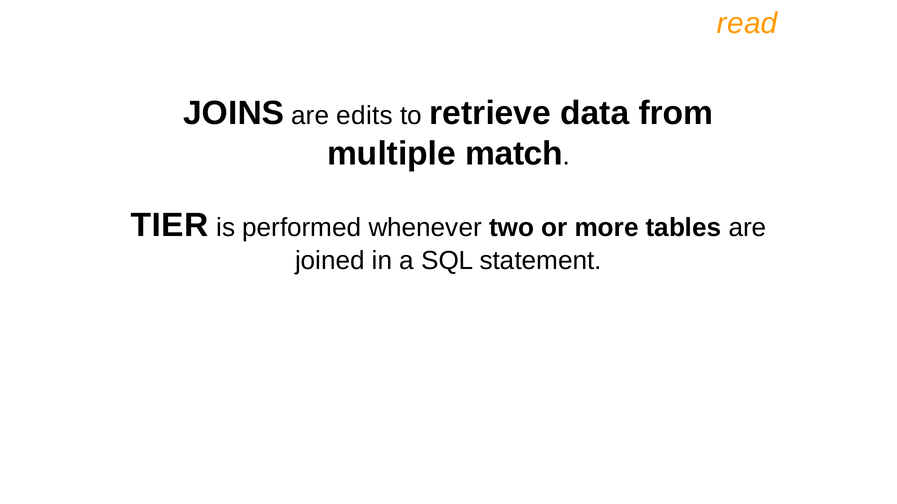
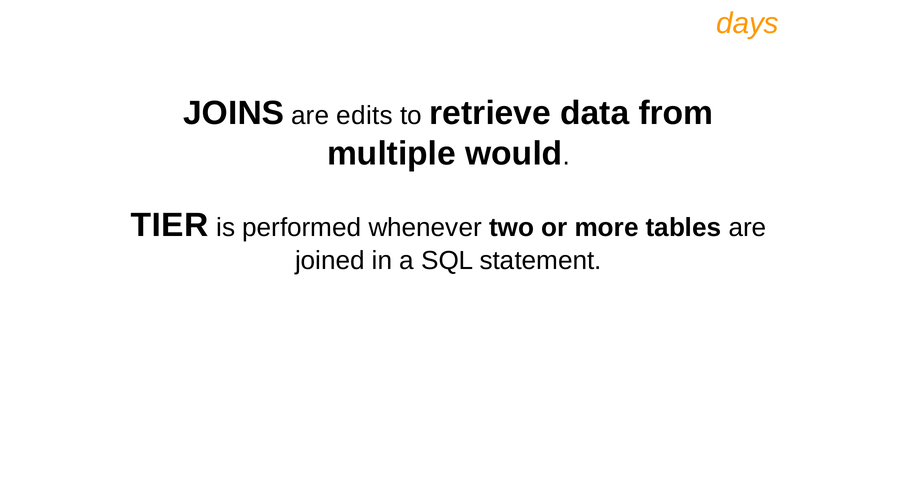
read: read -> days (748, 23)
match: match -> would (514, 154)
